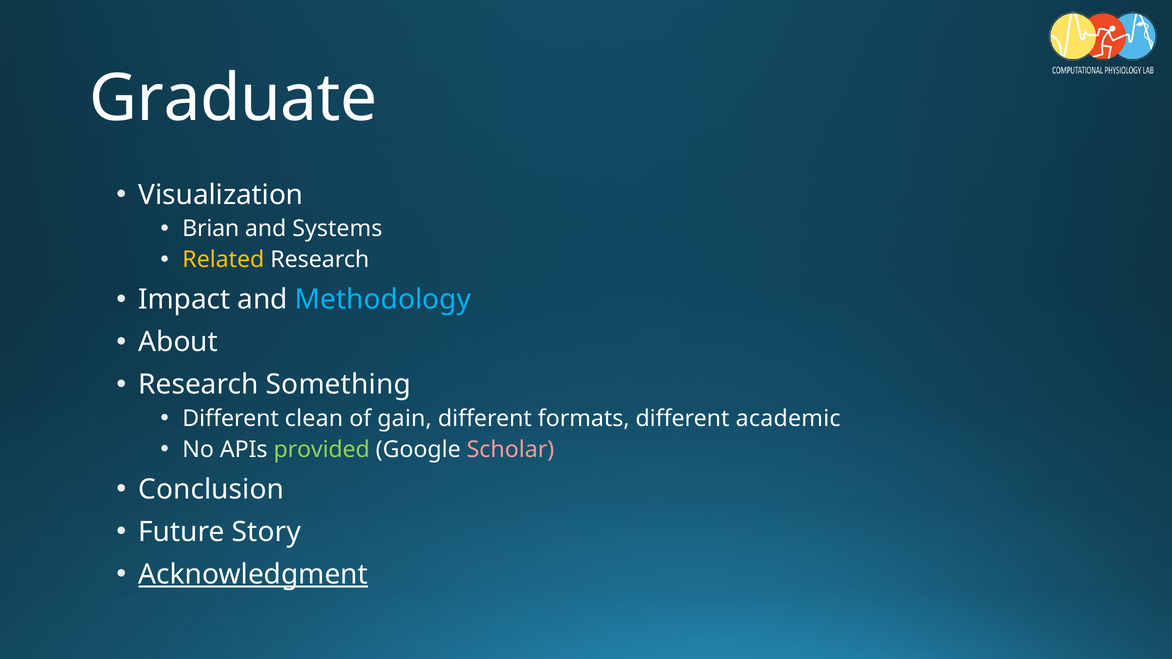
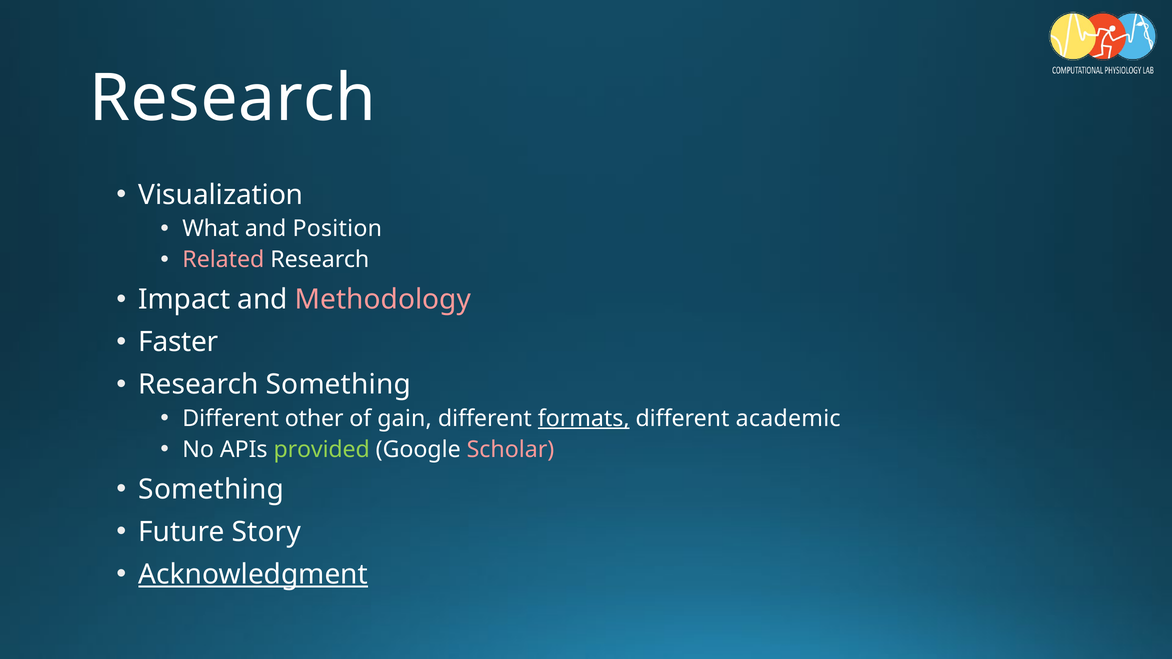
Graduate: Graduate -> Research (233, 98)
Brian: Brian -> What (211, 229)
Systems: Systems -> Position (337, 229)
Related colour: yellow -> pink (223, 260)
Methodology colour: light blue -> pink (383, 300)
About: About -> Faster (178, 342)
clean: clean -> other (314, 419)
formats underline: none -> present (584, 419)
Conclusion: Conclusion -> Something (211, 490)
